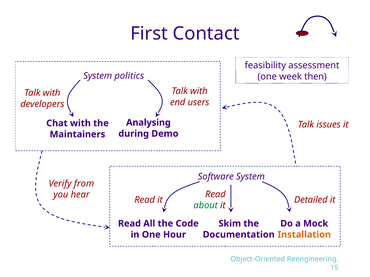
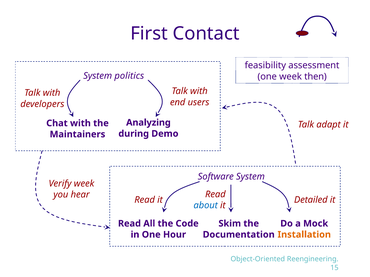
Analysing: Analysing -> Analyzing (148, 123)
issues: issues -> adapt (329, 125)
Verify from: from -> week (84, 184)
about colour: green -> blue (206, 206)
